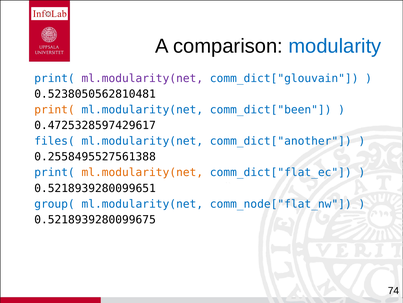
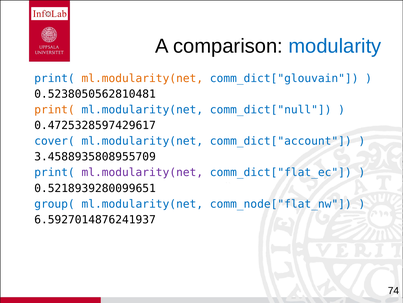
ml.modularity(net colour: purple -> orange (142, 78)
comm_dict["been: comm_dict["been -> comm_dict["null (271, 109)
files(: files( -> cover( (54, 141)
comm_dict["another: comm_dict["another -> comm_dict["account (281, 141)
0.2558495527561388: 0.2558495527561388 -> 3.4588935808955709 (95, 157)
ml.modularity(net colour: orange -> purple (142, 172)
0.5218939280099675: 0.5218939280099675 -> 6.5927014876241937 (95, 219)
